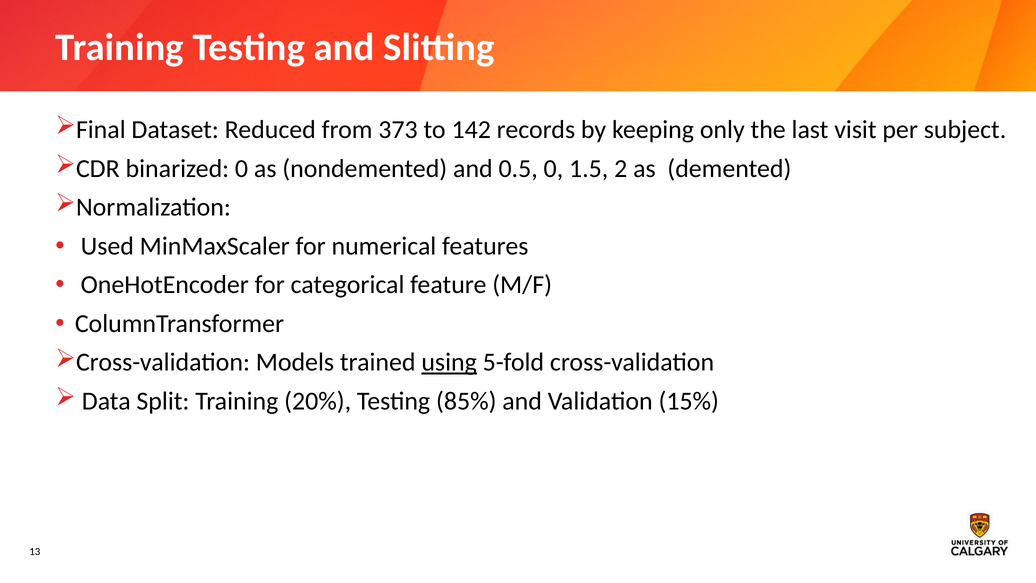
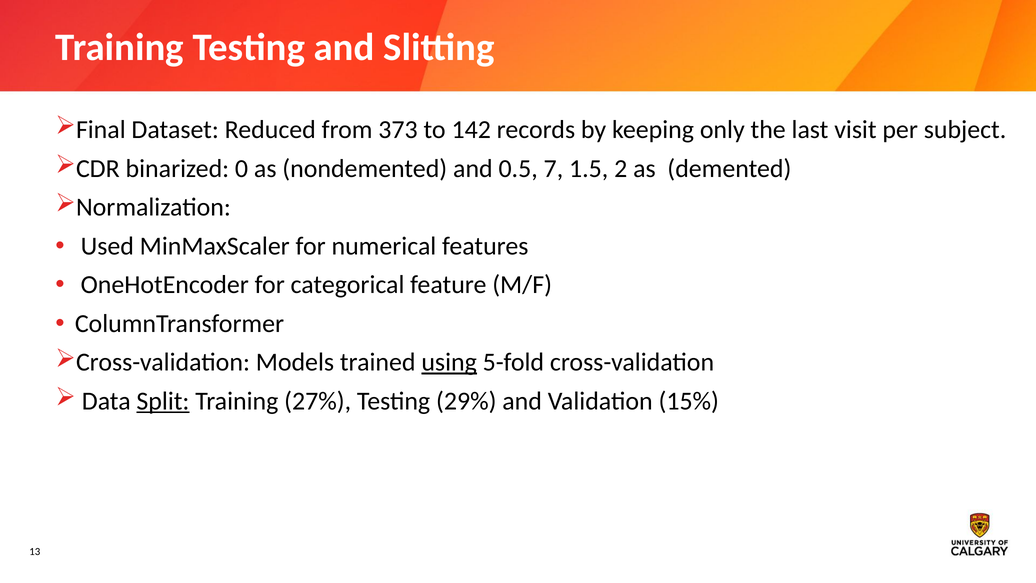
0.5 0: 0 -> 7 (553, 168)
Split underline: none -> present (163, 401)
20%: 20% -> 27% (318, 401)
85%: 85% -> 29% (466, 401)
